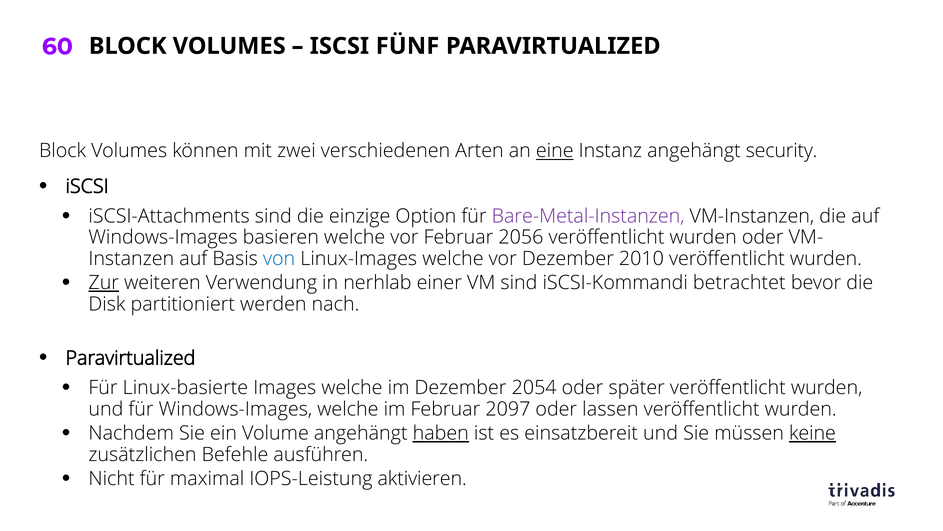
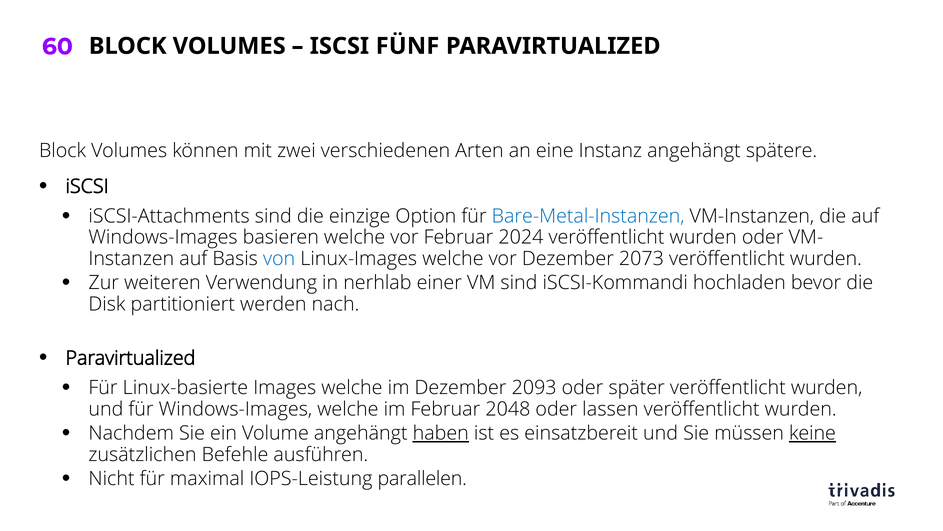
eine underline: present -> none (555, 151)
security: security -> spätere (781, 151)
Bare-Metal-Instanzen colour: purple -> blue (588, 216)
2056: 2056 -> 2024 (521, 237)
2010: 2010 -> 2073 (641, 258)
Zur underline: present -> none (104, 283)
betrachtet: betrachtet -> hochladen (739, 283)
2054: 2054 -> 2093 (534, 387)
2097: 2097 -> 2048 (508, 409)
aktivieren: aktivieren -> parallelen (422, 478)
